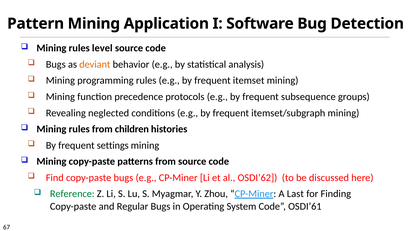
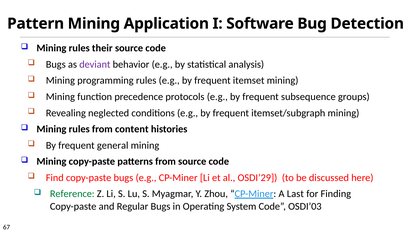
level: level -> their (102, 48)
deviant colour: orange -> purple (95, 64)
children: children -> content (132, 129)
settings: settings -> general (113, 145)
OSDI’62: OSDI’62 -> OSDI’29 (257, 178)
OSDI’61: OSDI’61 -> OSDI’03 (305, 207)
